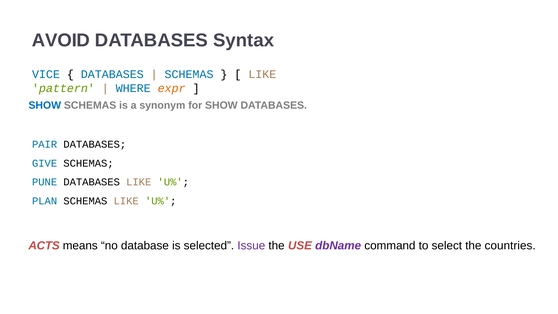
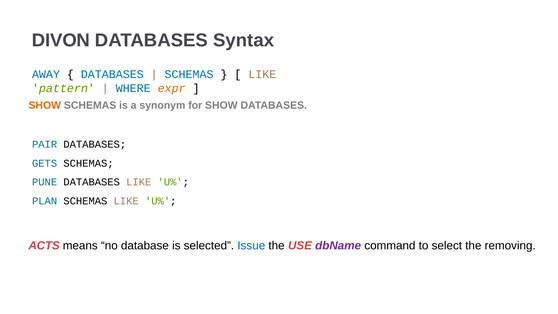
AVOID: AVOID -> DIVON (61, 40)
VICE: VICE -> AWAY (46, 74)
SHOW colour: blue -> orange (45, 105)
GIVE: GIVE -> GETS (45, 163)
Issue colour: purple -> blue (251, 246)
countries: countries -> removing (510, 246)
